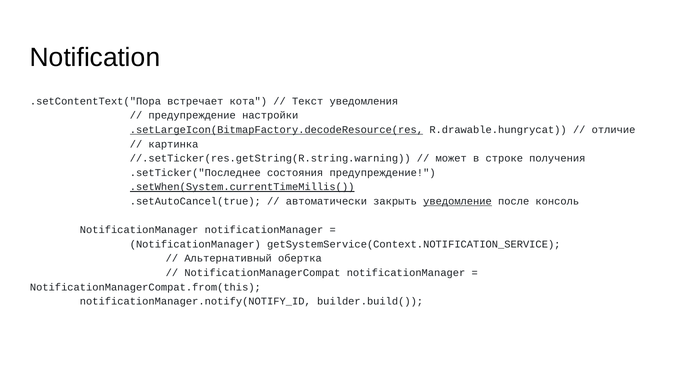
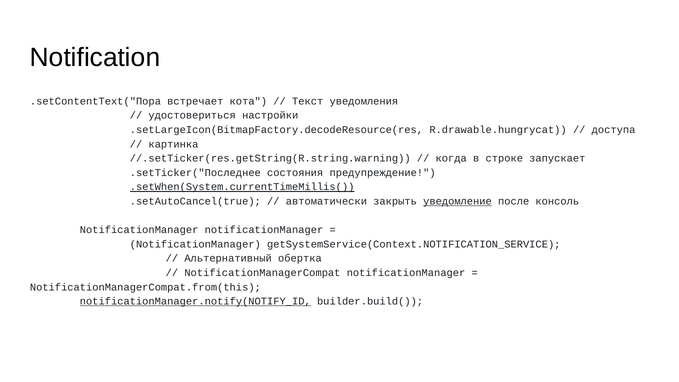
предупреждение: предупреждение -> удостовериться (192, 115)
.setLargeIcon(BitmapFactory.decodeResource(res underline: present -> none (276, 130)
отличие: отличие -> доступа (614, 130)
может: может -> когда (451, 158)
получения: получения -> запускает (557, 158)
notificationManager.notify(NOTIFY_ID underline: none -> present (195, 301)
